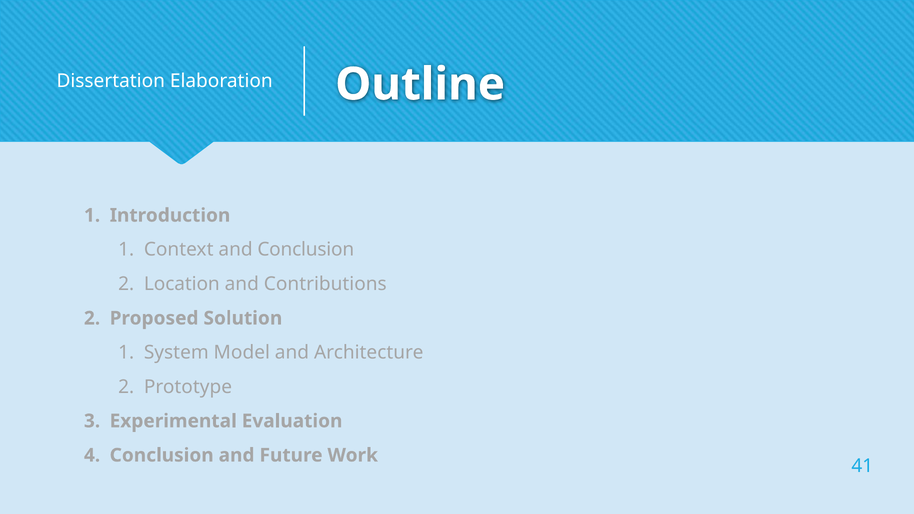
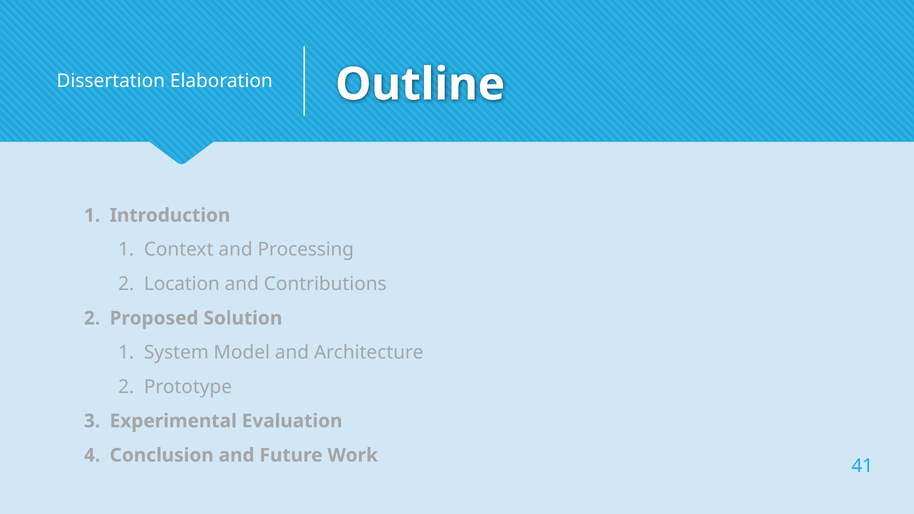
and Conclusion: Conclusion -> Processing (306, 250)
